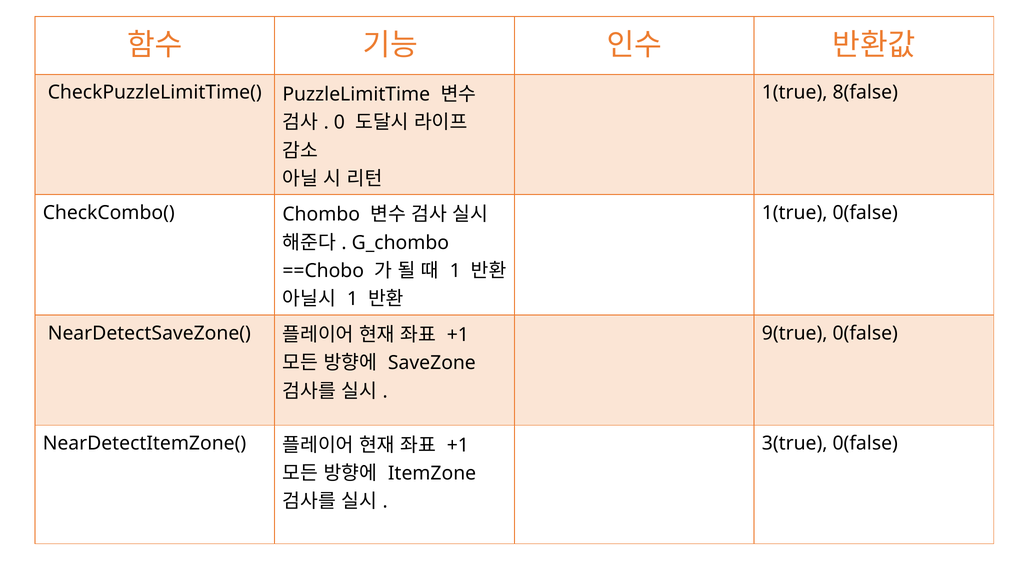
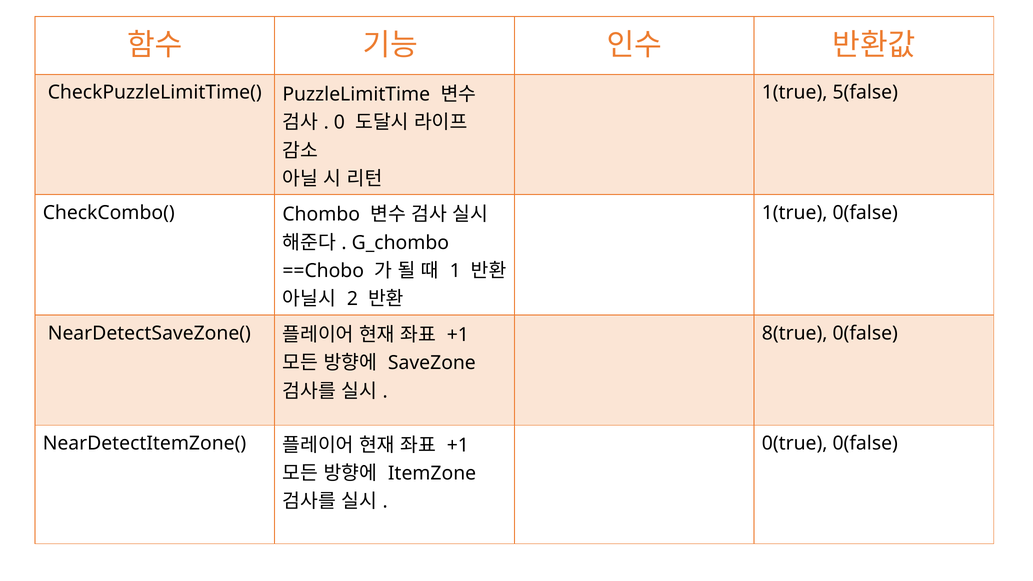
8(false: 8(false -> 5(false (865, 93)
1: 1 -> 2 (352, 299)
9(true: 9(true -> 8(true (795, 333)
3(true: 3(true -> 0(true (795, 443)
